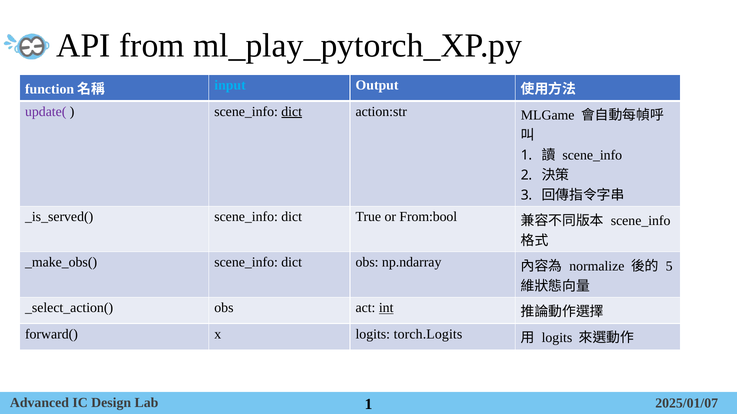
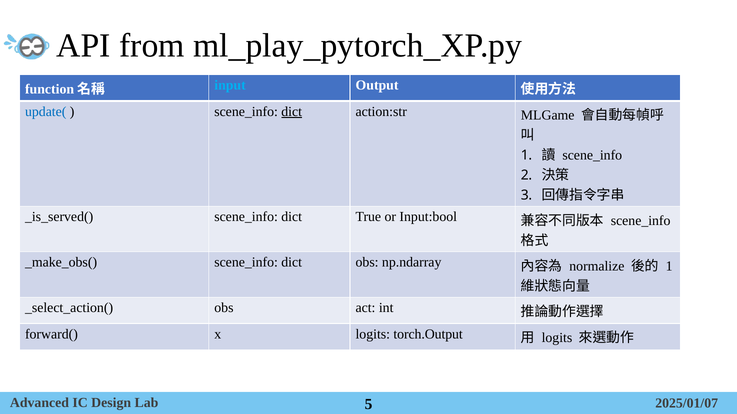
update( colour: purple -> blue (46, 112)
From:bool: From:bool -> Input:bool (428, 217)
5: 5 -> 1 (669, 266)
int underline: present -> none (386, 308)
torch.Logits: torch.Logits -> torch.Output (428, 334)
1: 1 -> 5 (369, 405)
